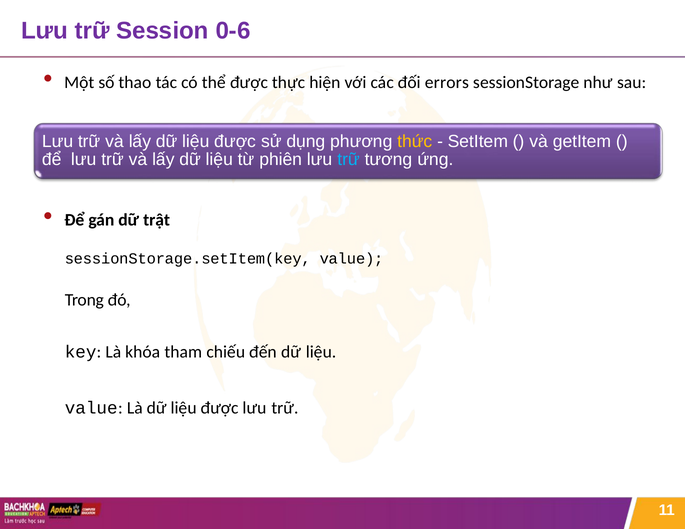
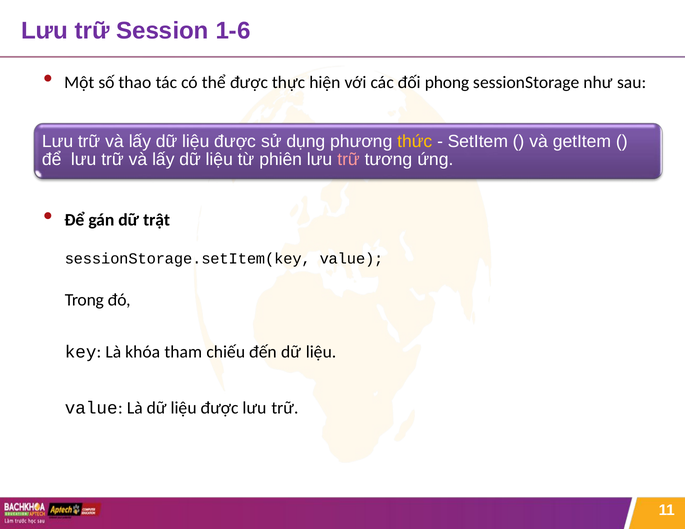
0-6: 0-6 -> 1-6 (233, 31)
errors: errors -> phong (447, 83)
trữ colour: light blue -> pink (348, 159)
